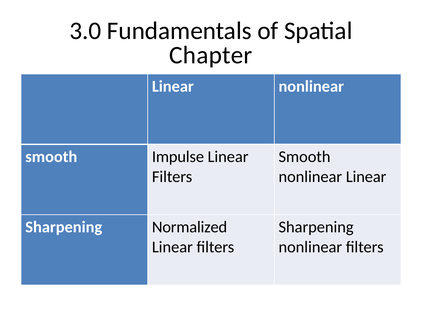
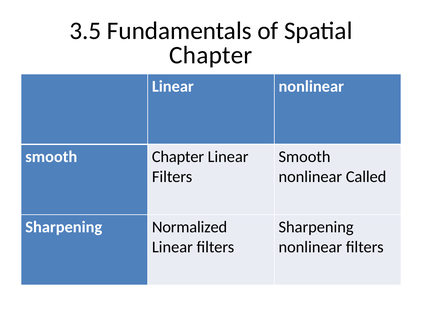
3.0: 3.0 -> 3.5 (85, 31)
smooth Impulse: Impulse -> Chapter (178, 156)
nonlinear Linear: Linear -> Called (366, 176)
